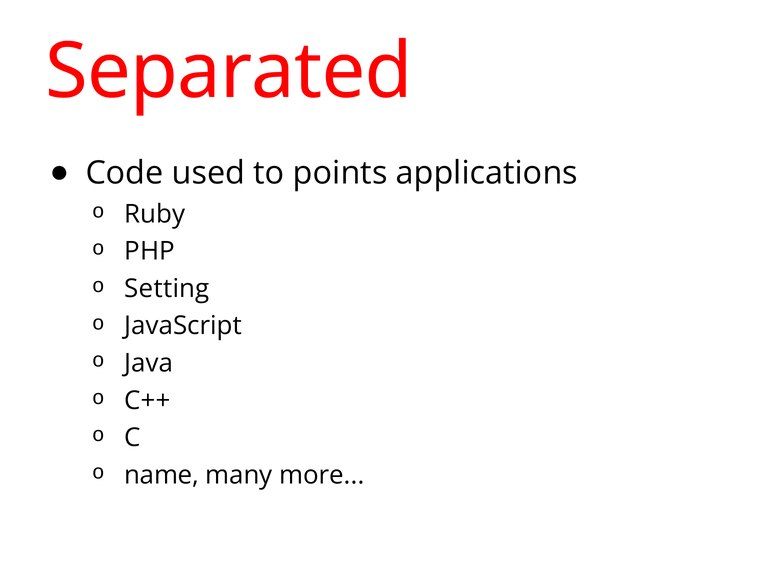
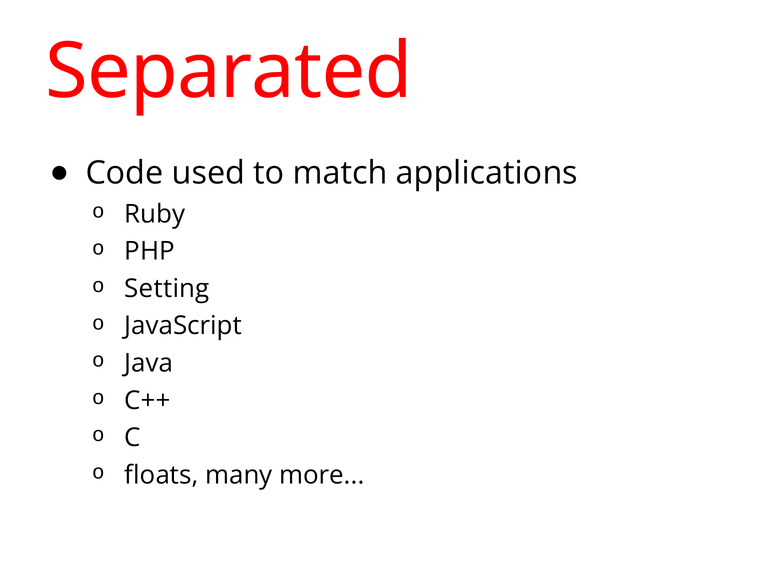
points: points -> match (340, 173)
name: name -> floats (161, 476)
